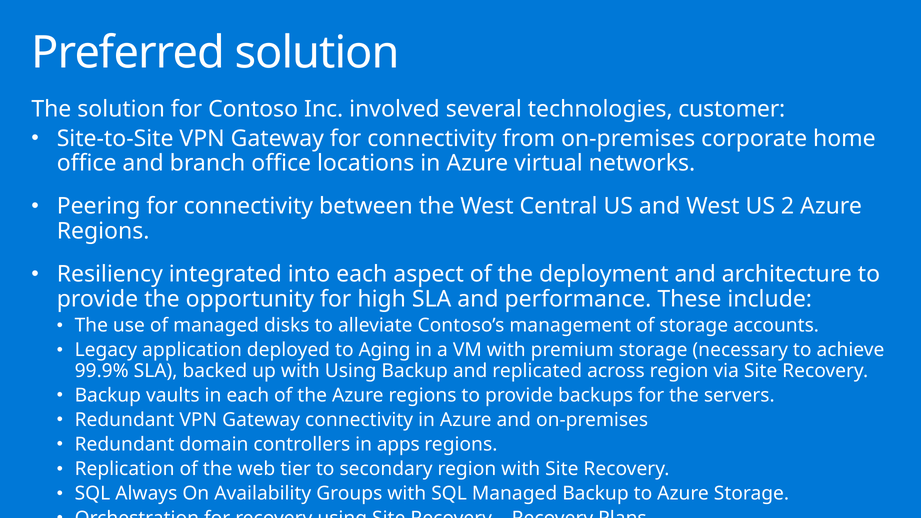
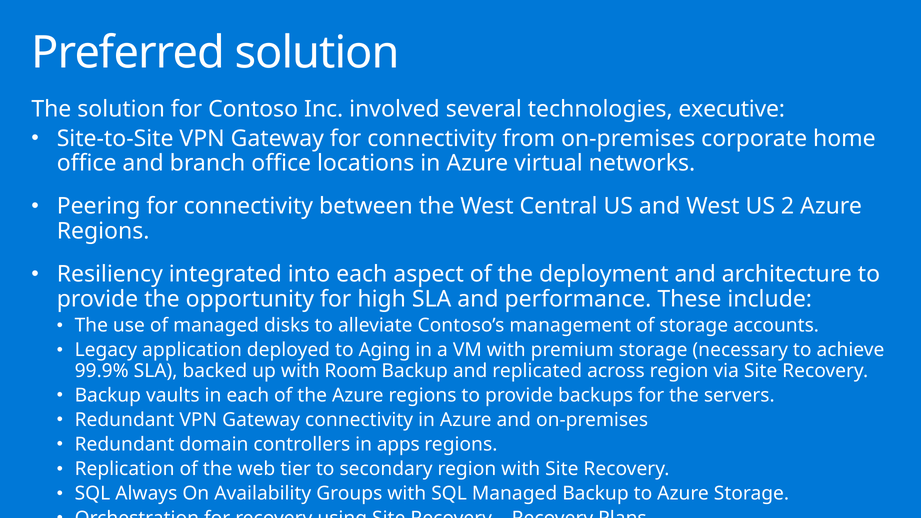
customer: customer -> executive (732, 109)
with Using: Using -> Room (351, 371)
